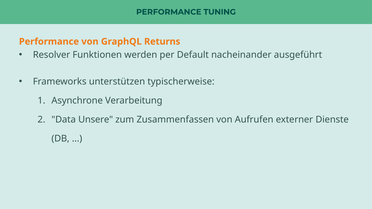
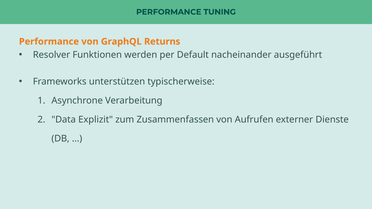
Unsere: Unsere -> Explizit (96, 120)
